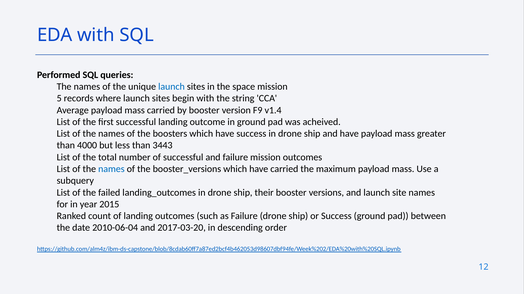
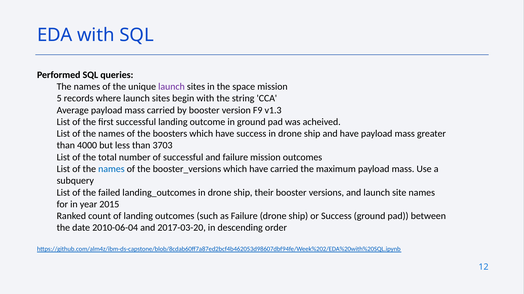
launch colour: blue -> purple (172, 87)
v1.4: v1.4 -> v1.3 (273, 110)
3443: 3443 -> 3703 (163, 146)
